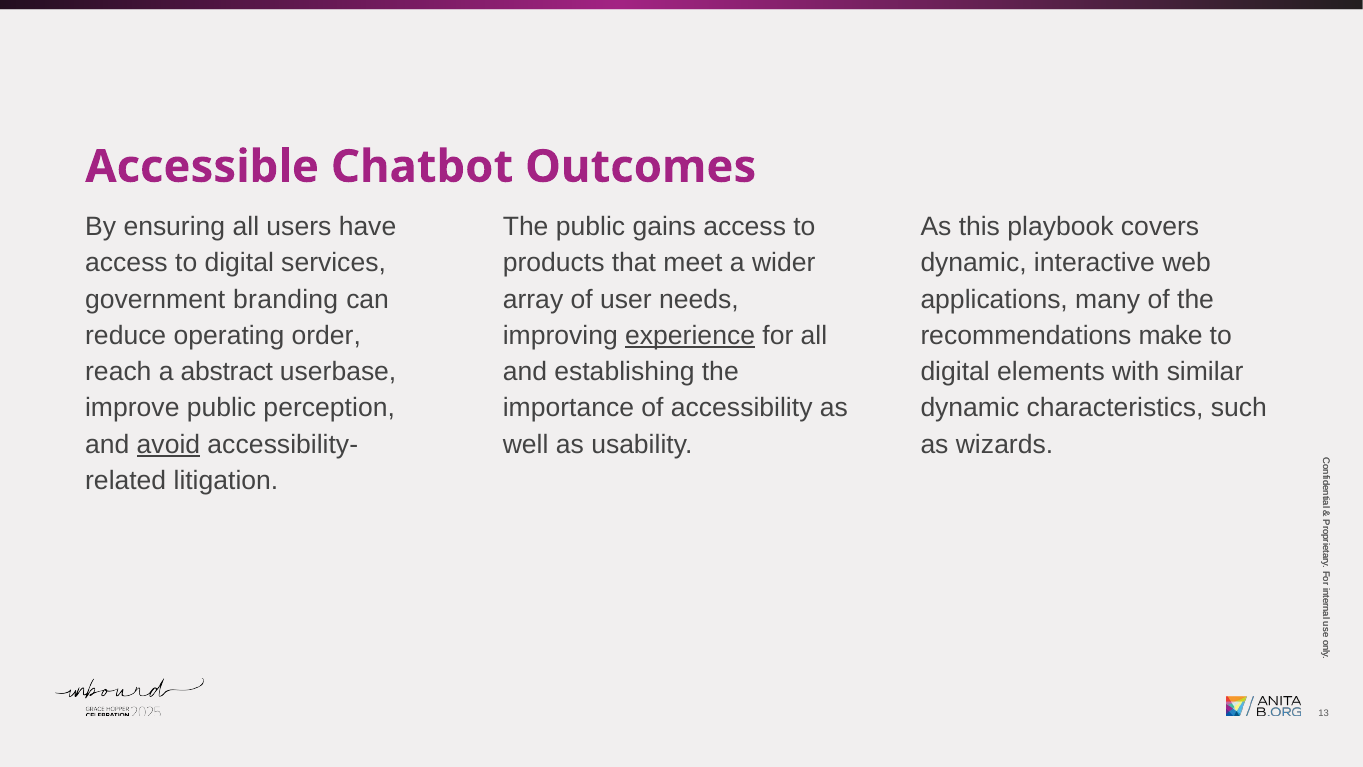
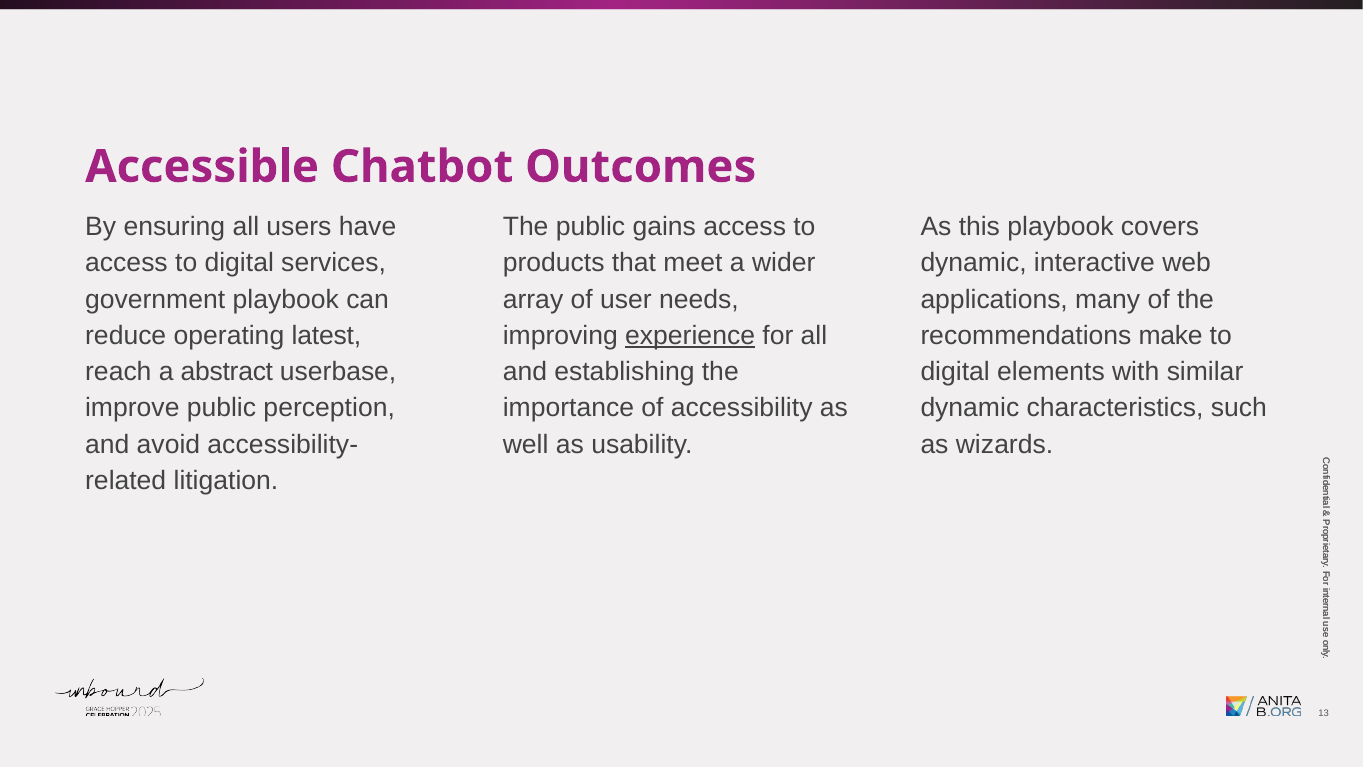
government branding: branding -> playbook (286, 299)
order: order -> latest (326, 335)
avoid underline: present -> none (168, 444)
